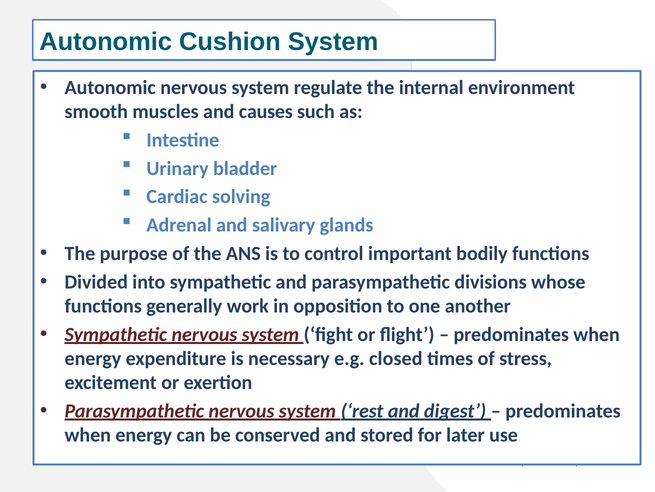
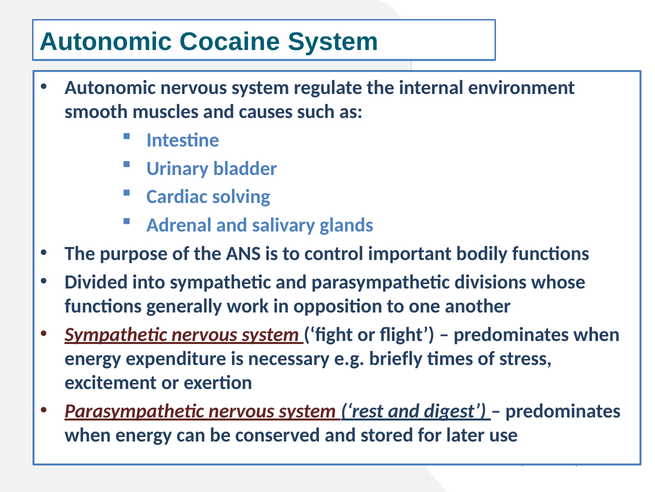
Cushion: Cushion -> Cocaine (230, 42)
closed: closed -> briefly (396, 358)
